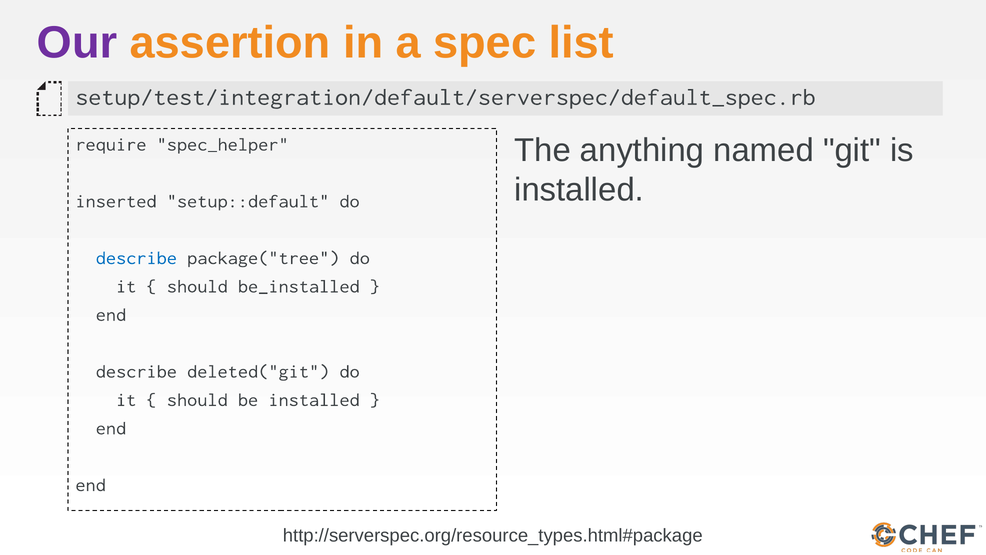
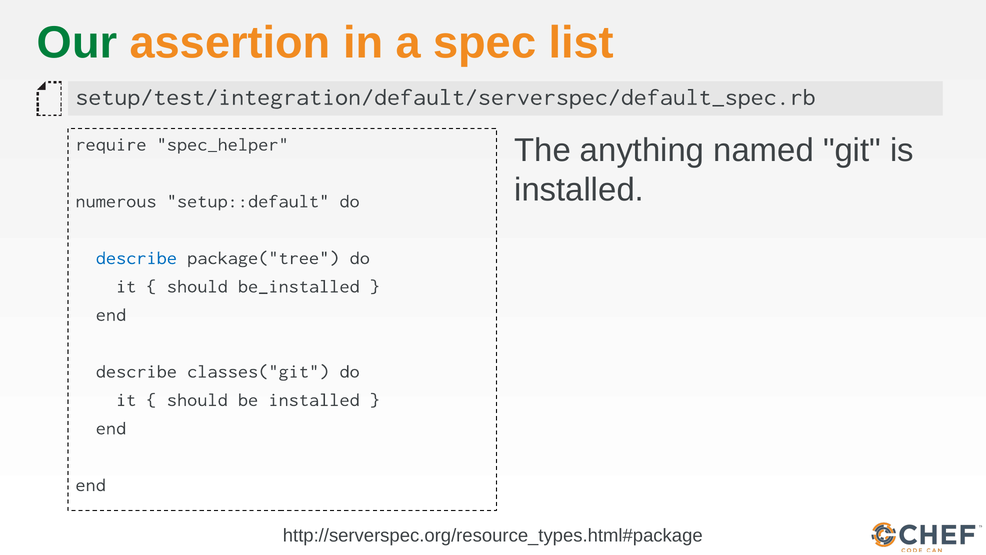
Our colour: purple -> green (77, 43)
inserted: inserted -> numerous (116, 201)
deleted("git: deleted("git -> classes("git (258, 371)
